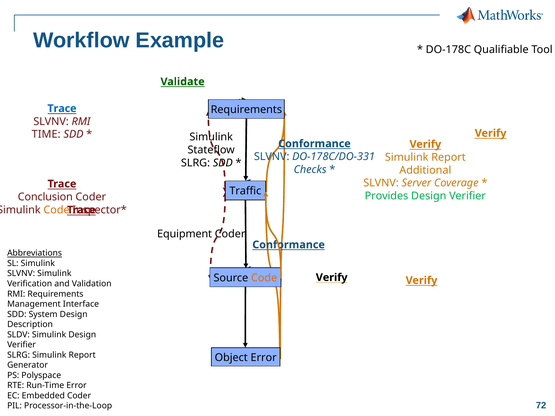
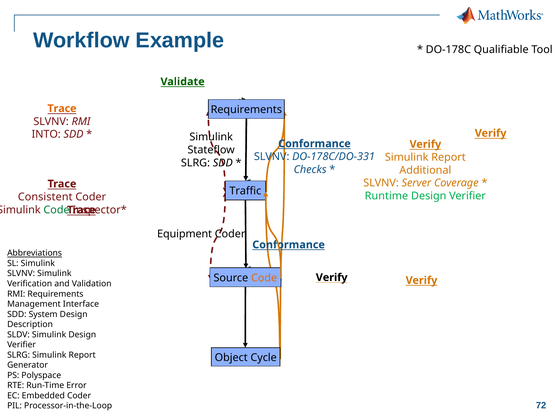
Trace colour: blue -> orange (62, 109)
TIME: TIME -> INTO (46, 134)
Provides: Provides -> Runtime (386, 196)
Conclusion: Conclusion -> Consistent (45, 197)
Code colour: orange -> green (57, 210)
Object Error: Error -> Cycle (264, 358)
